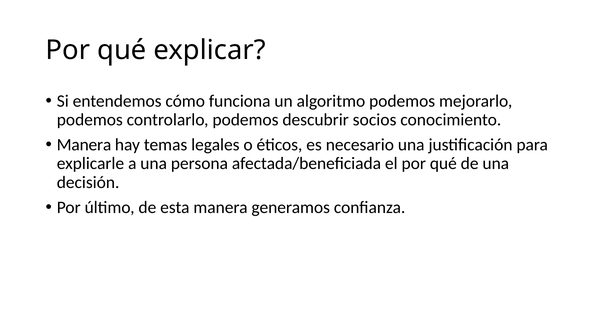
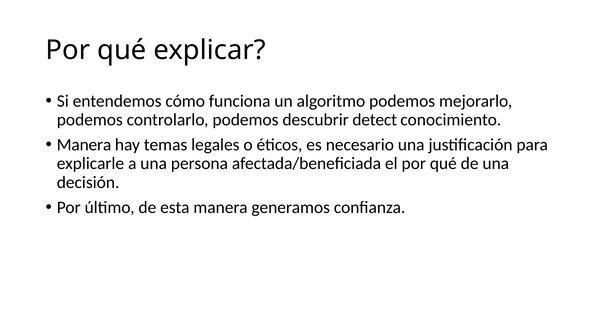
socios: socios -> detect (375, 120)
